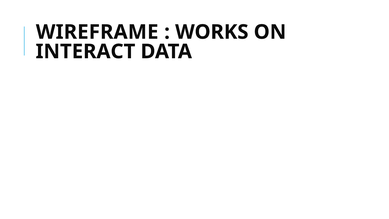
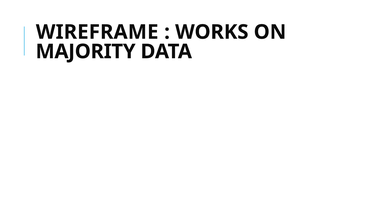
INTERACT: INTERACT -> MAJORITY (86, 51)
